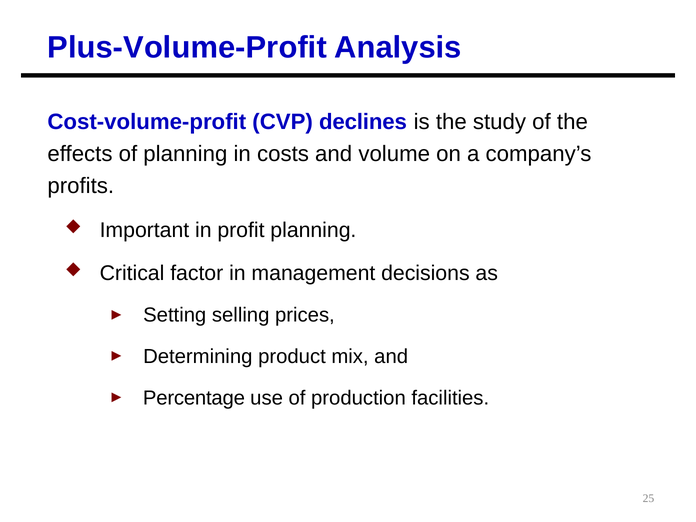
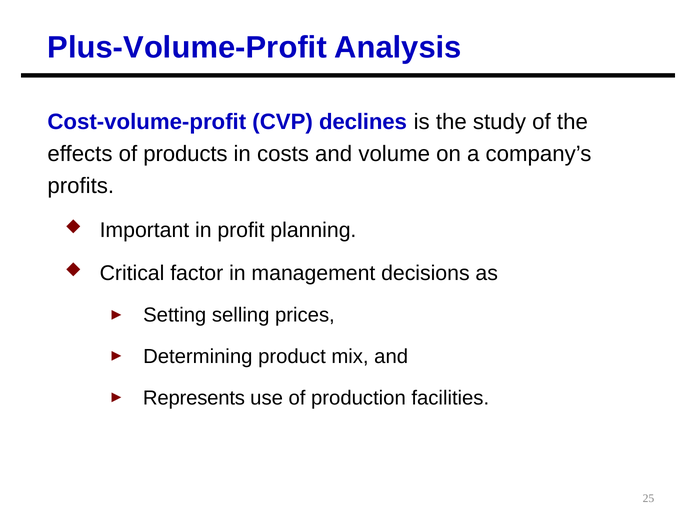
of planning: planning -> products (185, 154)
Percentage: Percentage -> Represents (194, 398)
